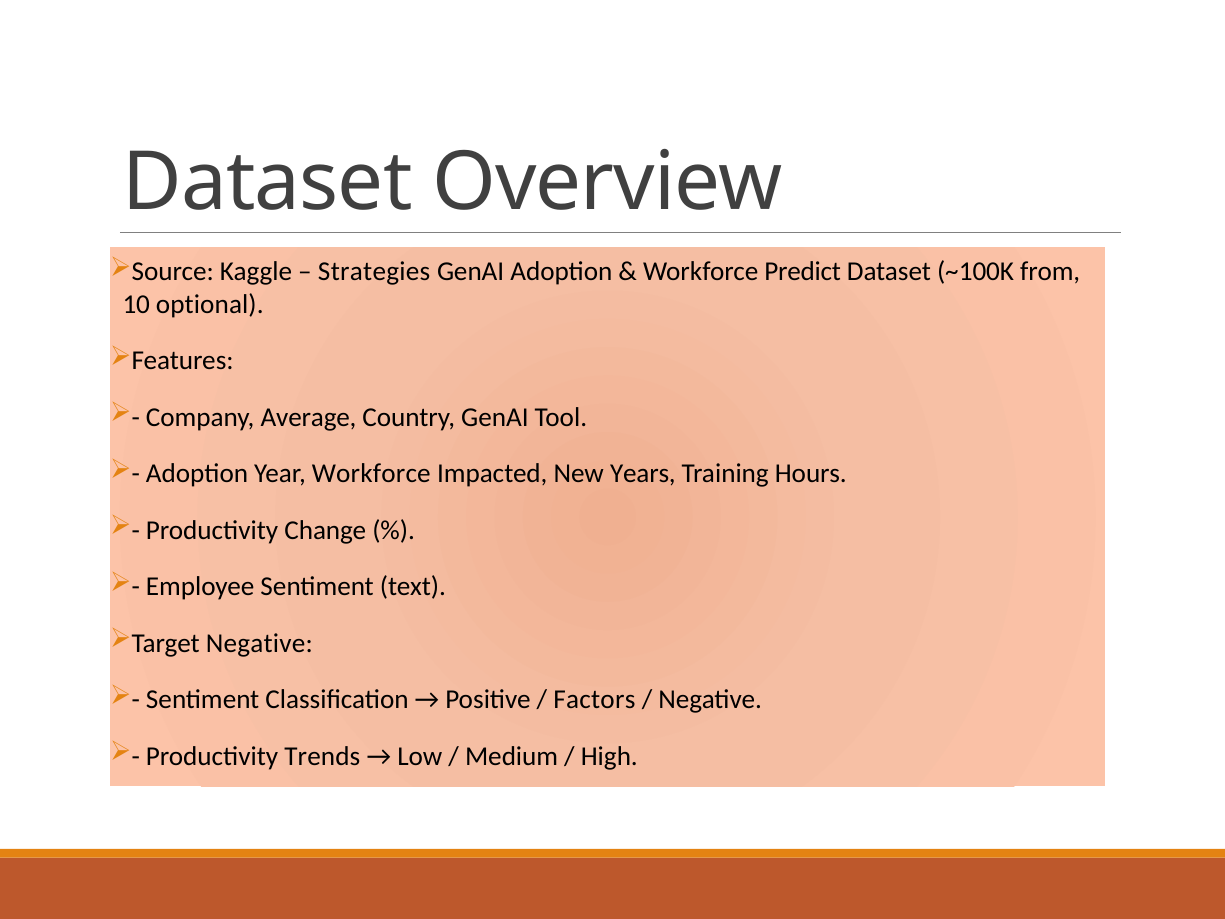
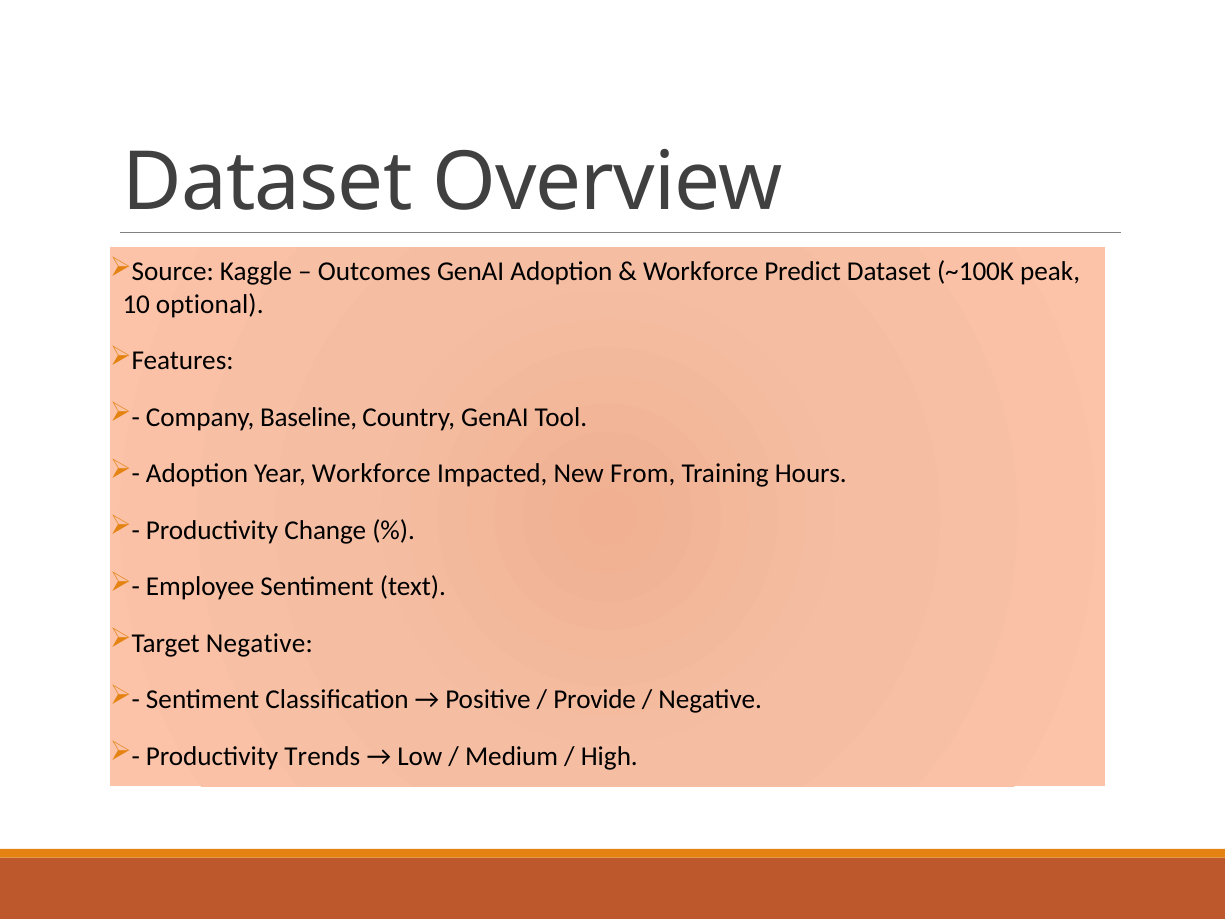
Strategies: Strategies -> Outcomes (374, 272)
from: from -> peak (1050, 272)
Average: Average -> Baseline (309, 417)
Years: Years -> From (643, 474)
Factors: Factors -> Provide (595, 700)
